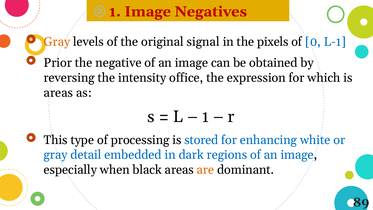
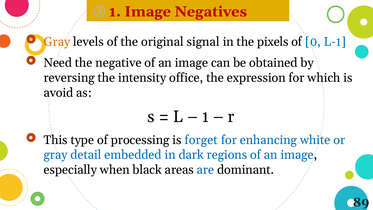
Prior: Prior -> Need (58, 63)
areas: areas -> avoid (58, 93)
stored: stored -> forget (201, 140)
are colour: orange -> blue (205, 170)
